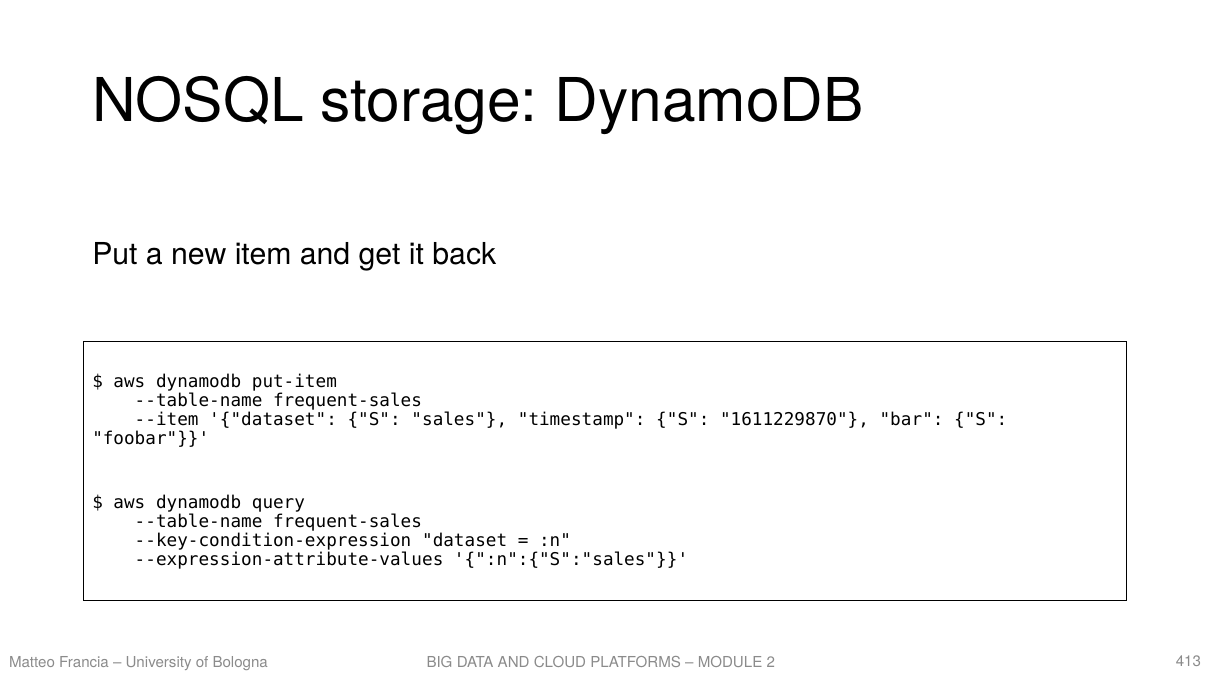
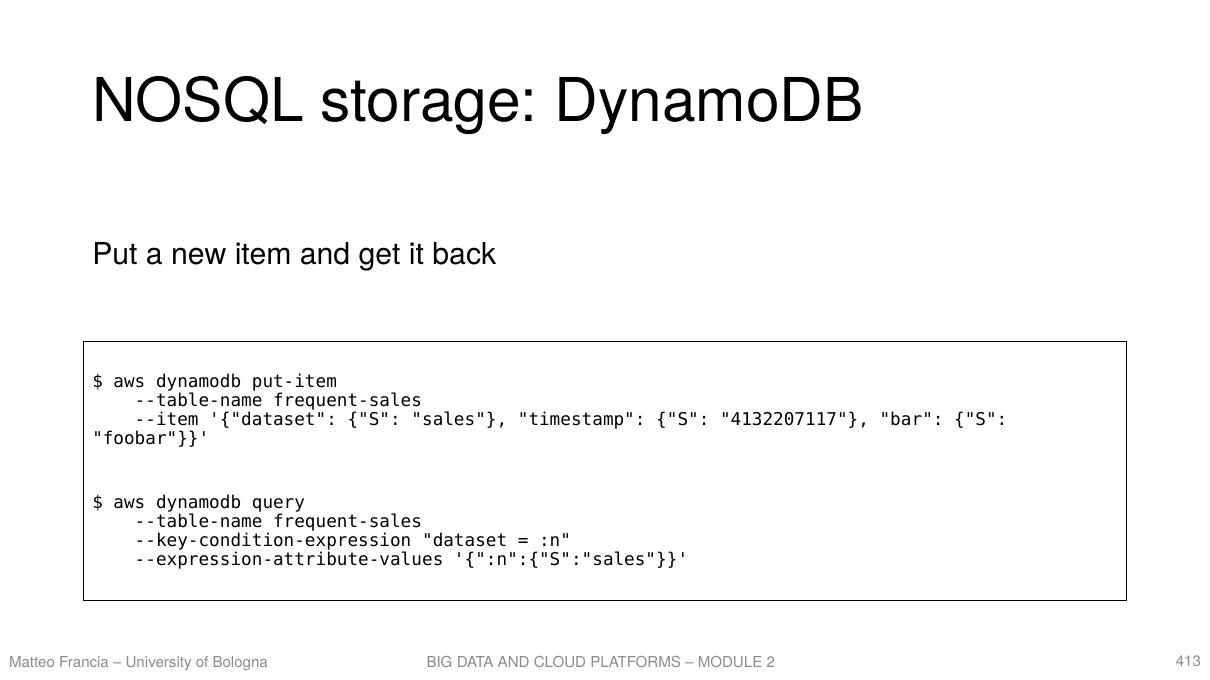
1611229870: 1611229870 -> 4132207117 (794, 420)
